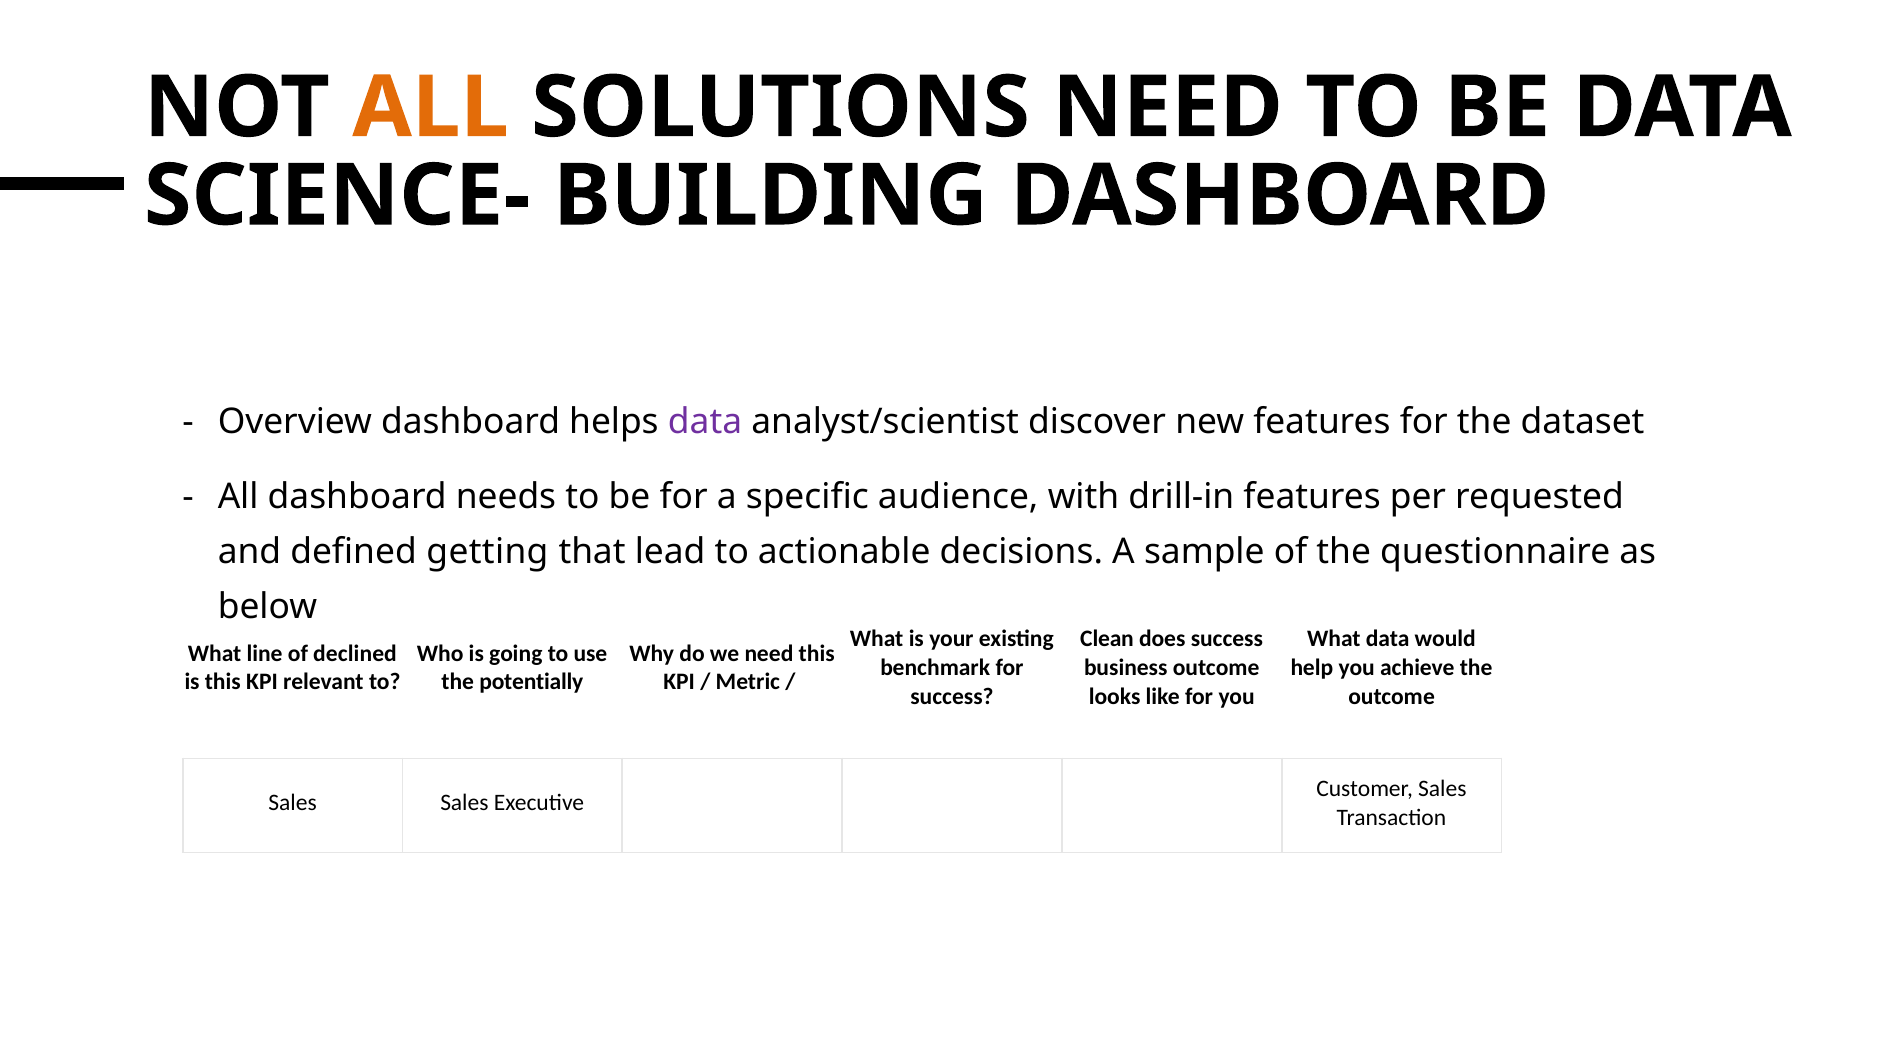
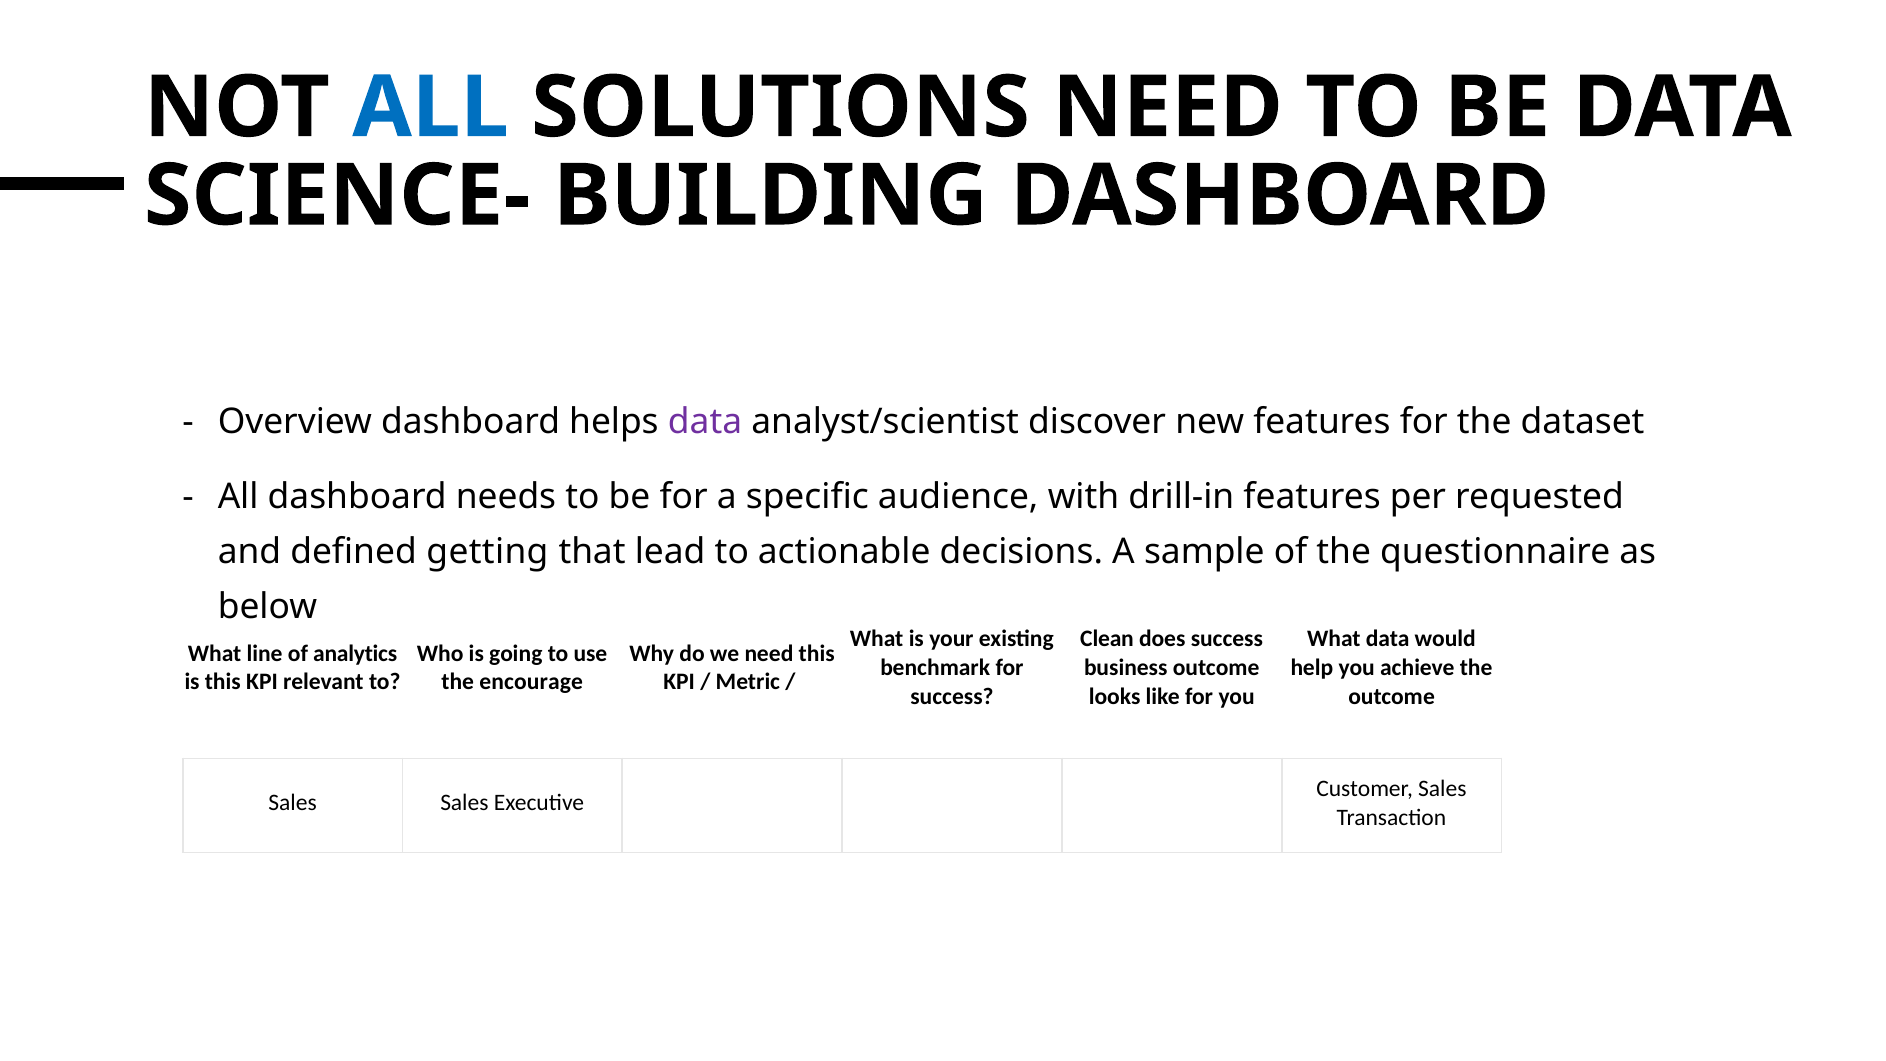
ALL colour: orange -> blue (430, 108)
declined: declined -> analytics (355, 653)
potentially: potentially -> encourage (531, 682)
